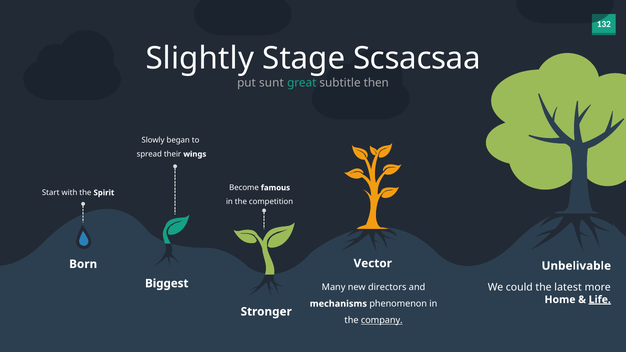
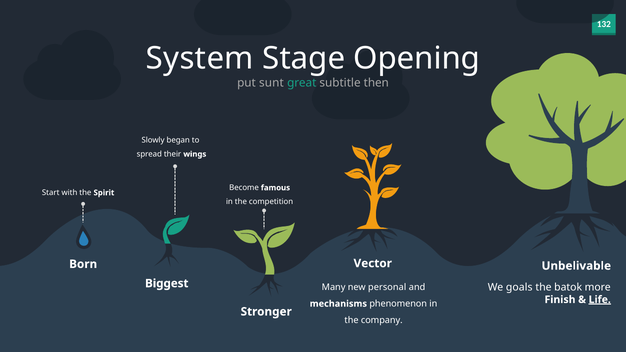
Slightly: Slightly -> System (200, 58)
Scsacsaa: Scsacsaa -> Opening (417, 58)
could: could -> goals (519, 287)
latest: latest -> batok (568, 287)
directors: directors -> personal (387, 287)
Home: Home -> Finish (560, 300)
company underline: present -> none (382, 320)
